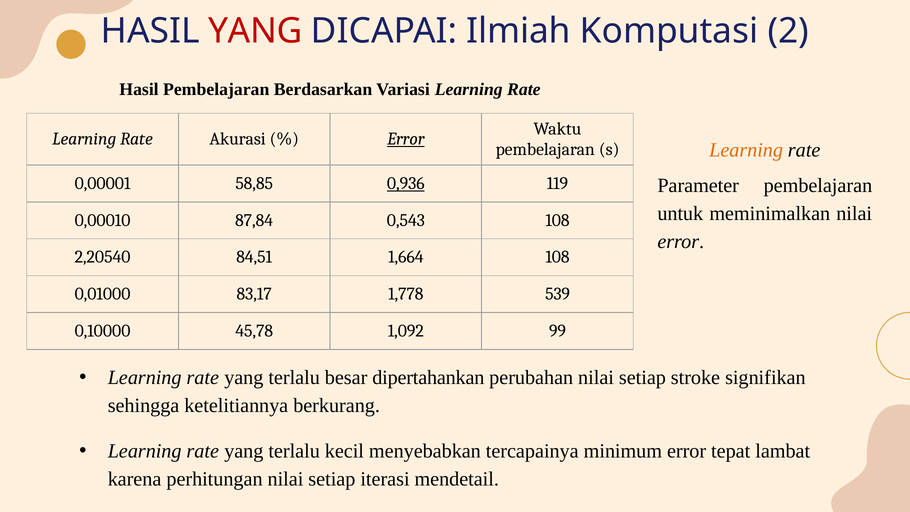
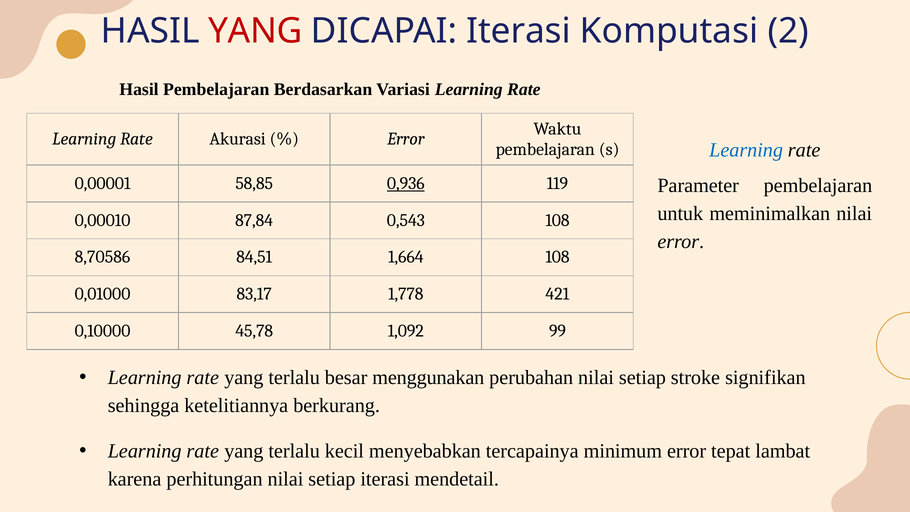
DICAPAI Ilmiah: Ilmiah -> Iterasi (519, 31)
Error underline: present -> none (406, 139)
Learning colour: orange -> blue (746, 150)
2,20540: 2,20540 -> 8,70586 (102, 257)
539: 539 -> 421 (557, 294)
dipertahankan: dipertahankan -> menggunakan (428, 378)
